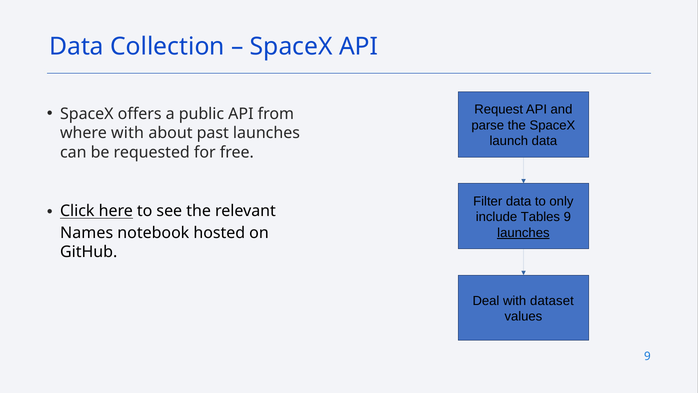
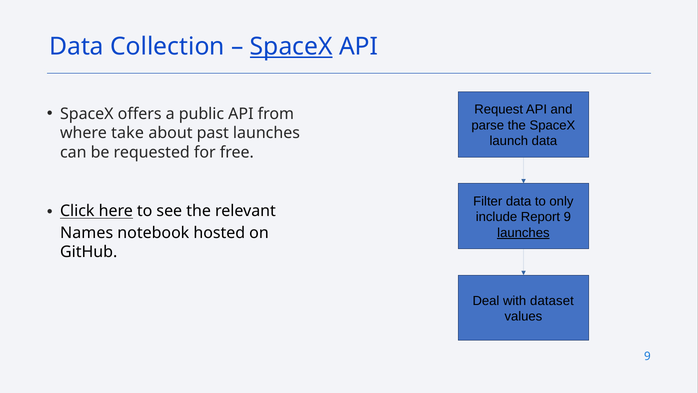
SpaceX underline: none -> present (291, 47)
where with: with -> take (128, 133)
Tables: Tables -> Report (540, 217)
